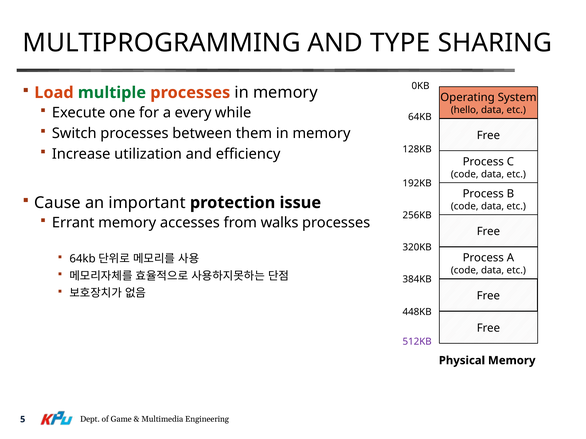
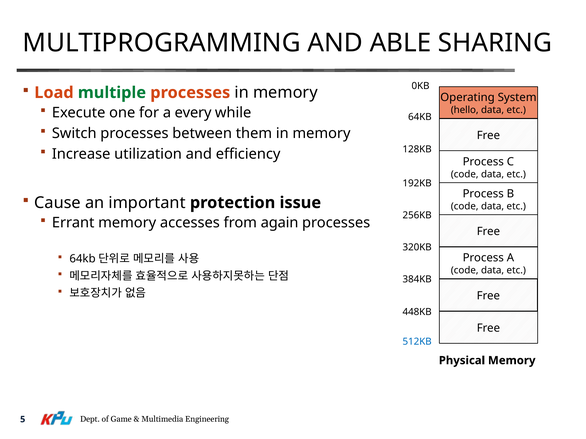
TYPE: TYPE -> ABLE (400, 43)
walks: walks -> again (280, 223)
512KB colour: purple -> blue (417, 342)
